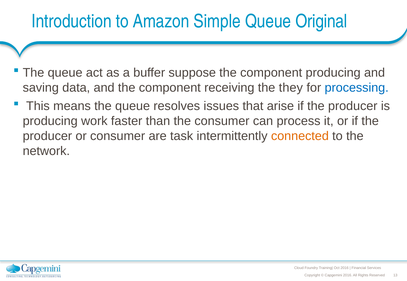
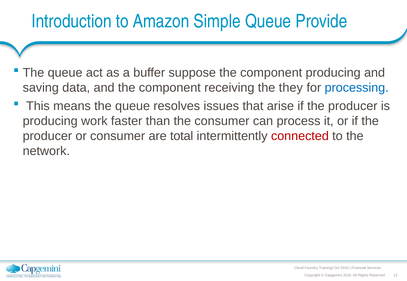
Original: Original -> Provide (321, 21)
task: task -> total (182, 136)
connected colour: orange -> red (300, 136)
